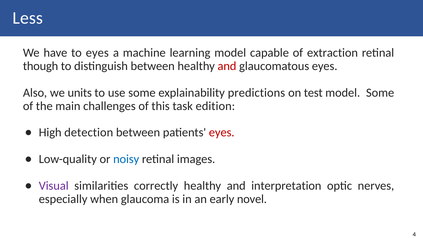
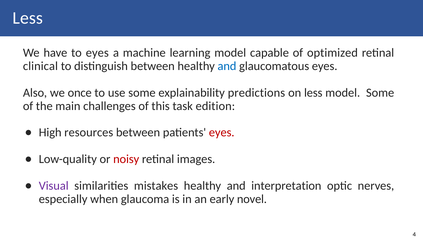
extraction: extraction -> optimized (332, 53)
though: though -> clinical (40, 66)
and colour: red -> blue (227, 66)
units: units -> once (80, 93)
on test: test -> less (313, 93)
detection: detection -> resources (89, 133)
noisy colour: blue -> red (126, 159)
correctly: correctly -> mistakes (156, 186)
